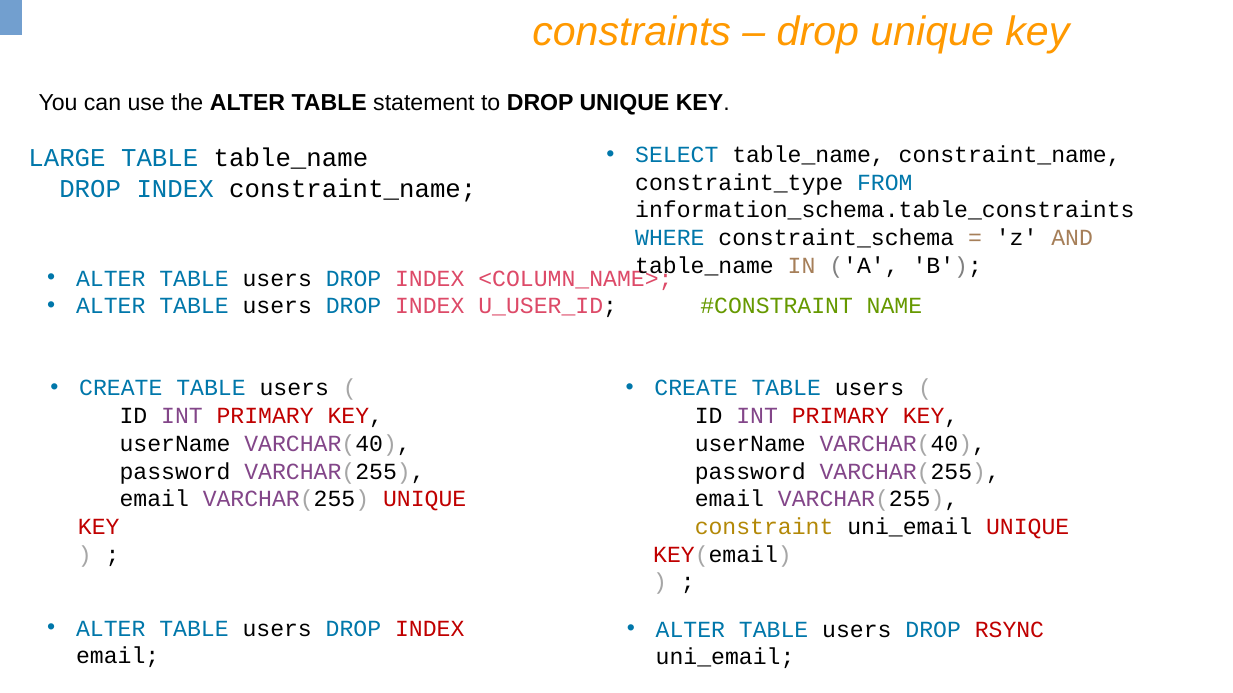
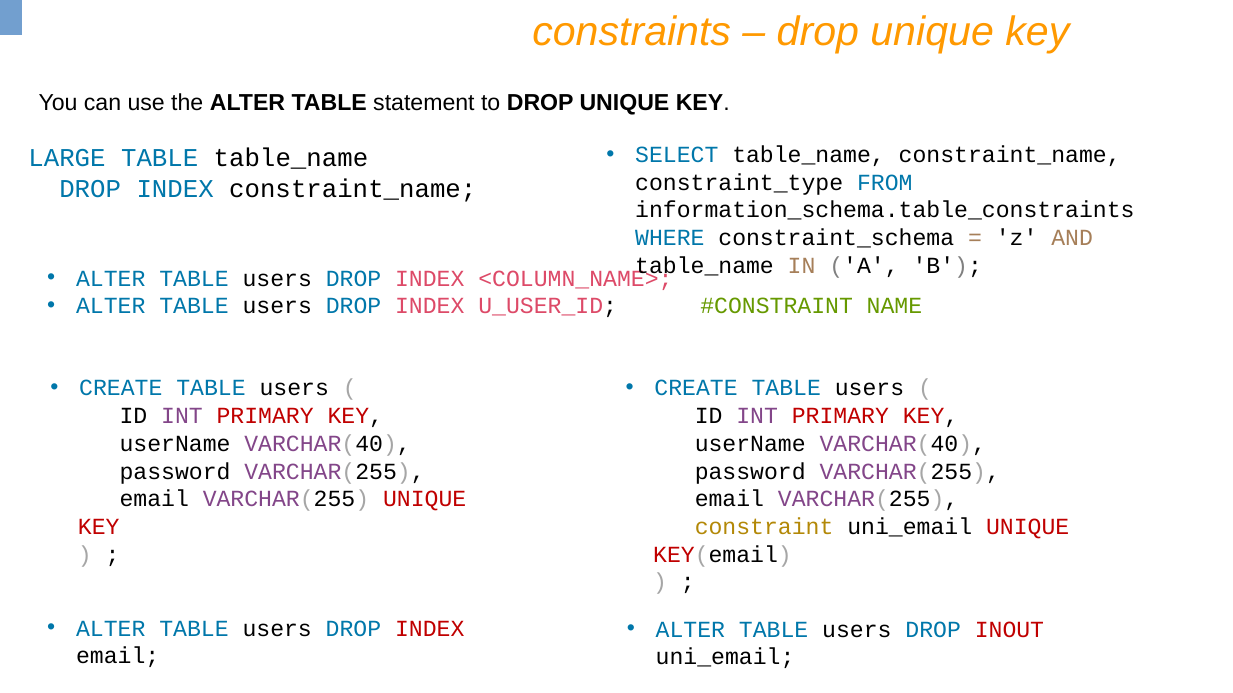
RSYNC: RSYNC -> INOUT (1009, 630)
